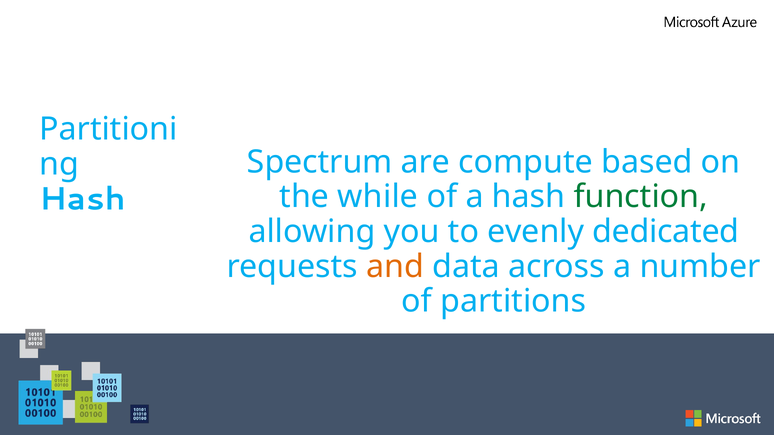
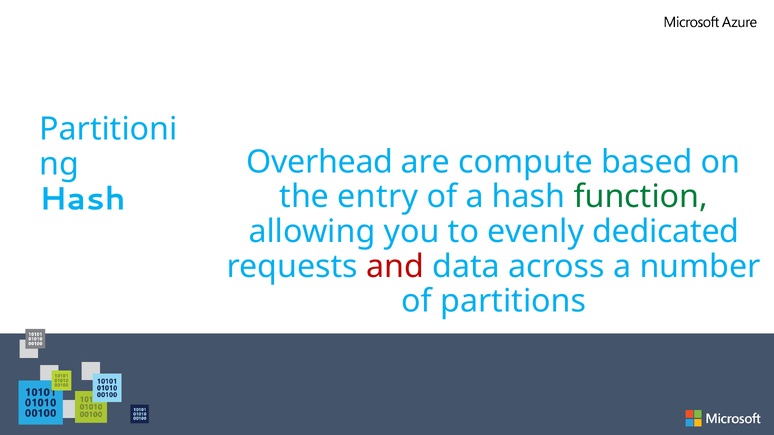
Spectrum: Spectrum -> Overhead (320, 162)
while: while -> entry (378, 197)
and colour: orange -> red (395, 267)
